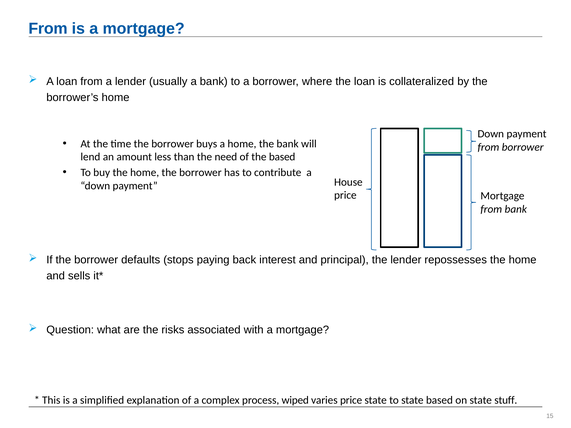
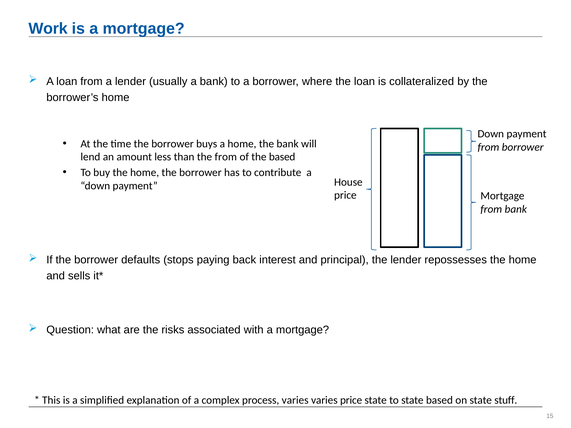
From: From -> Work (48, 29)
the need: need -> from (226, 157)
process wiped: wiped -> varies (295, 400)
